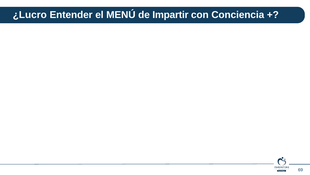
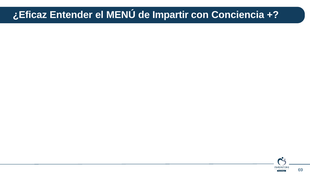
¿Lucro: ¿Lucro -> ¿Eficaz (30, 15)
